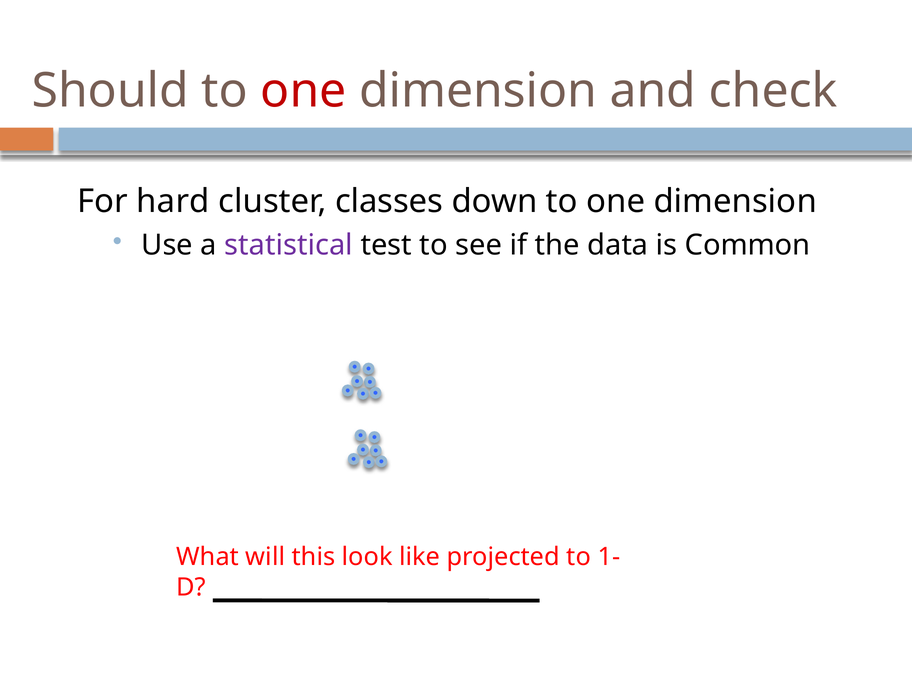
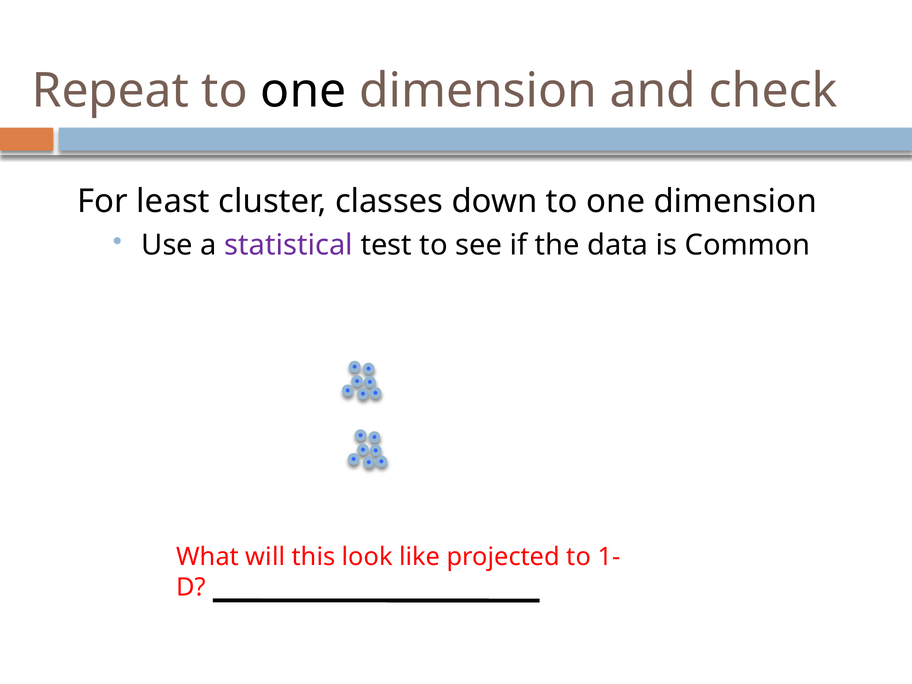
Should: Should -> Repeat (110, 91)
one colour: red -> black (303, 91)
hard: hard -> least (173, 201)
